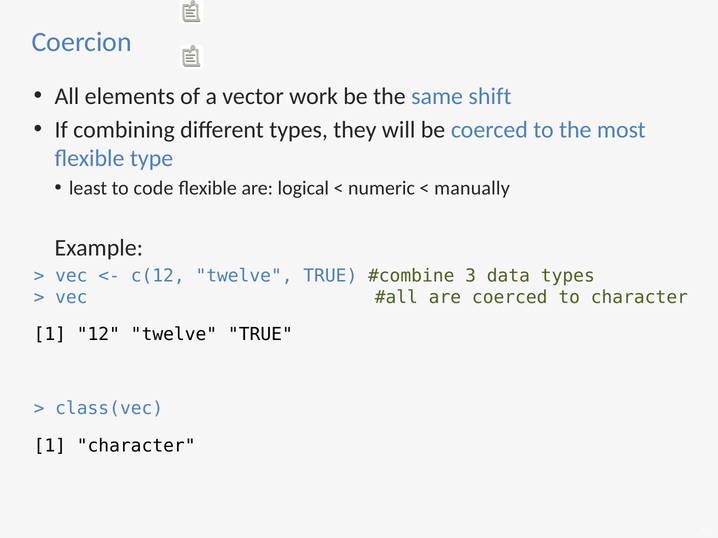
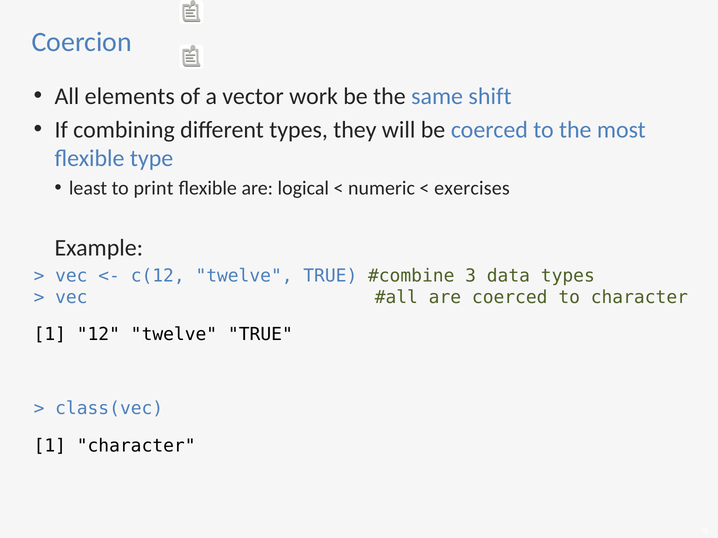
code: code -> print (153, 189)
manually: manually -> exercises (472, 189)
